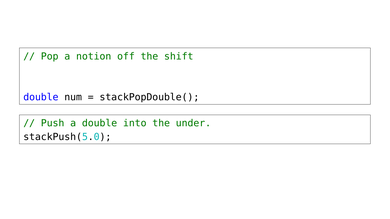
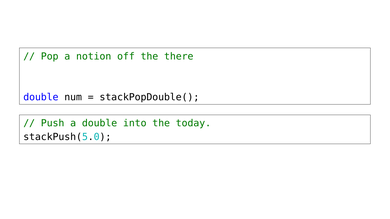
shift: shift -> there (179, 56)
under: under -> today (193, 123)
